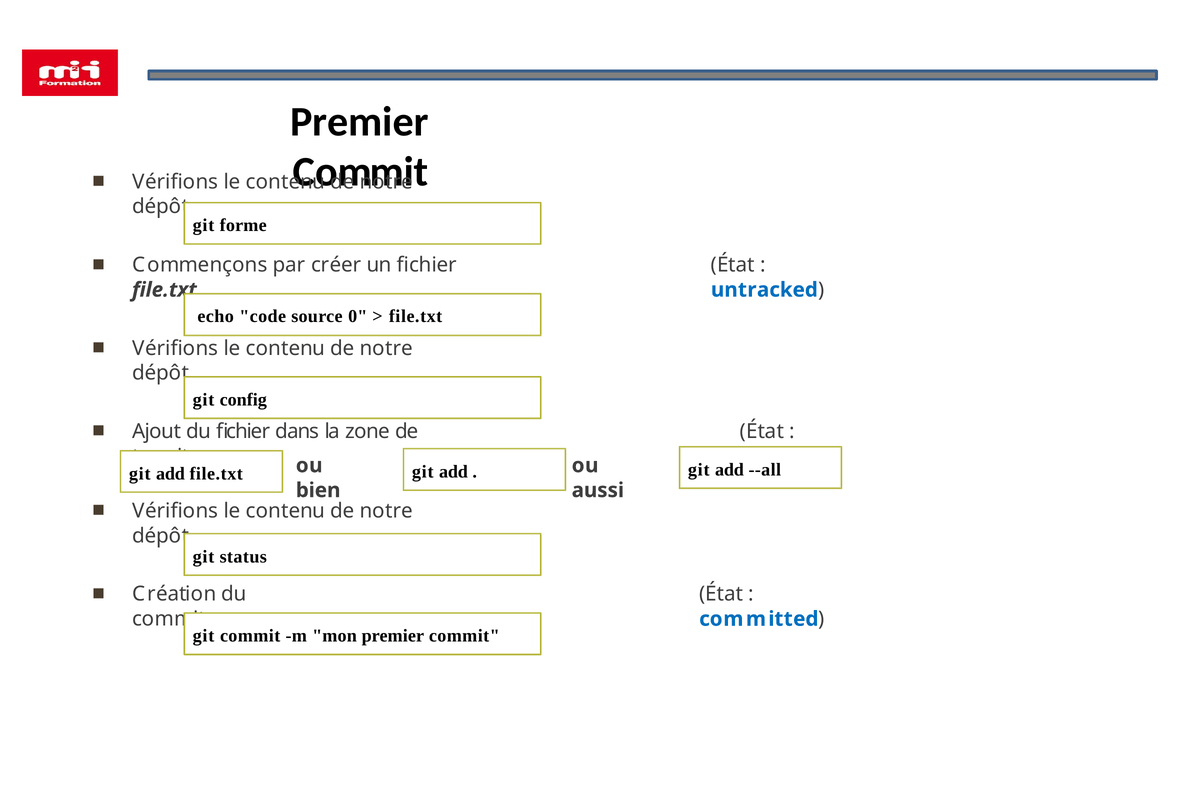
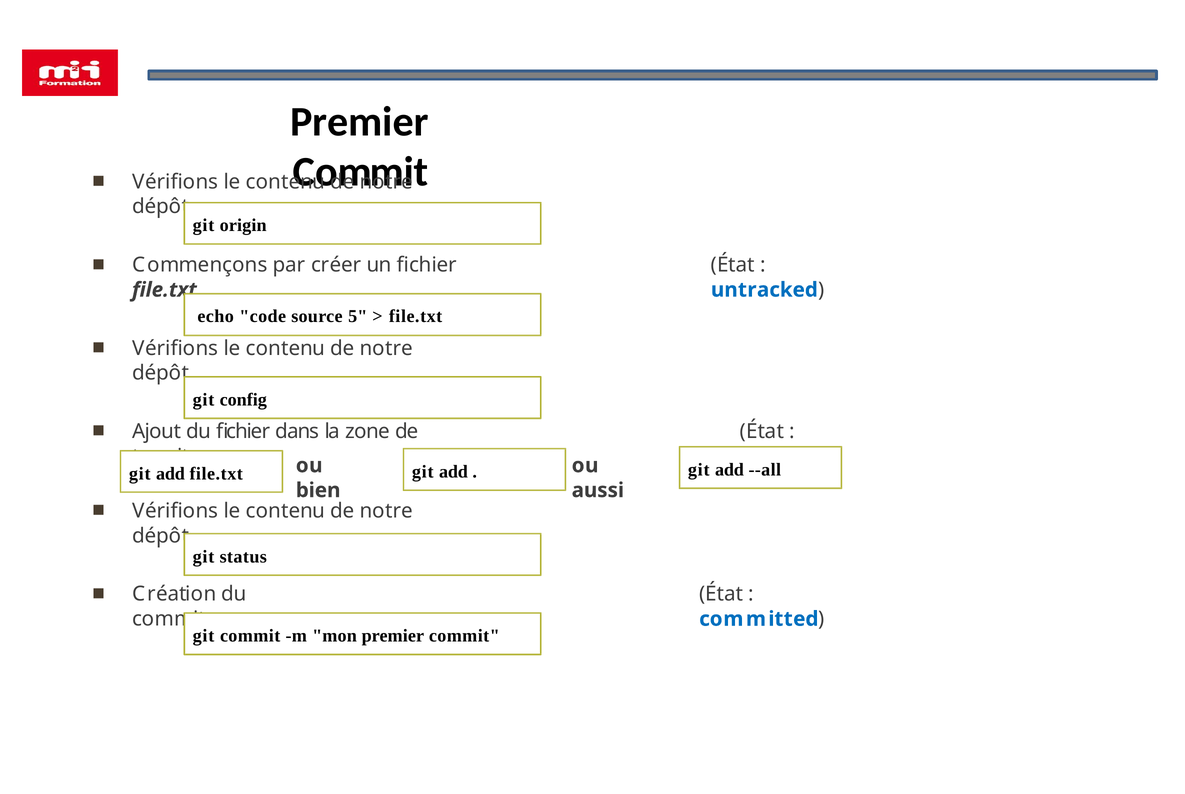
forme: forme -> origin (243, 225)
0: 0 -> 5 (358, 316)
